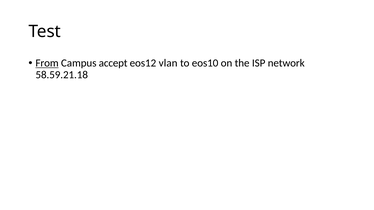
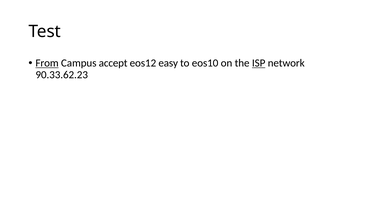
vlan: vlan -> easy (168, 63)
ISP underline: none -> present (259, 63)
58.59.21.18: 58.59.21.18 -> 90.33.62.23 (62, 75)
